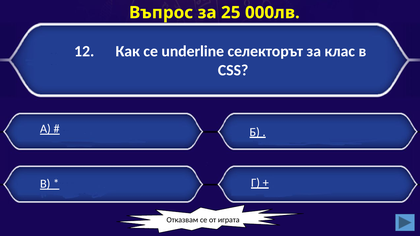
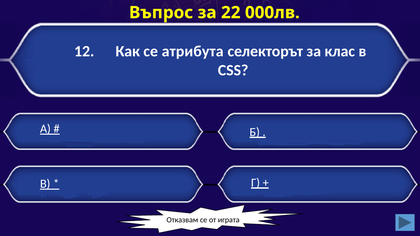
25: 25 -> 22 (231, 13)
underline: underline -> атрибута (193, 51)
